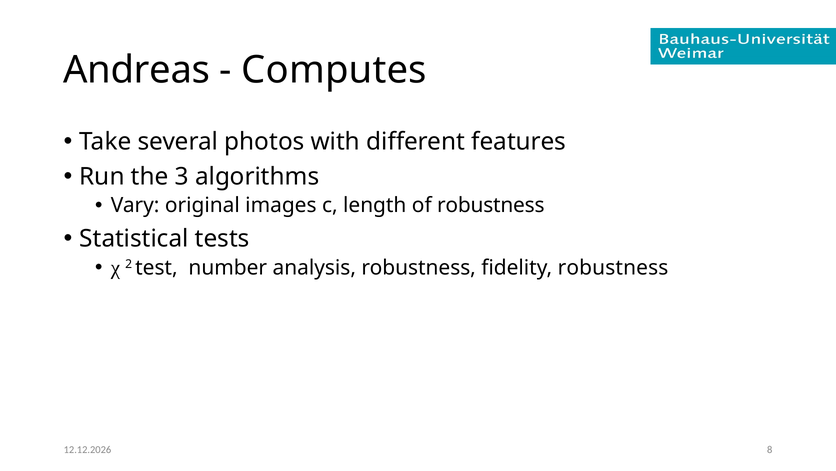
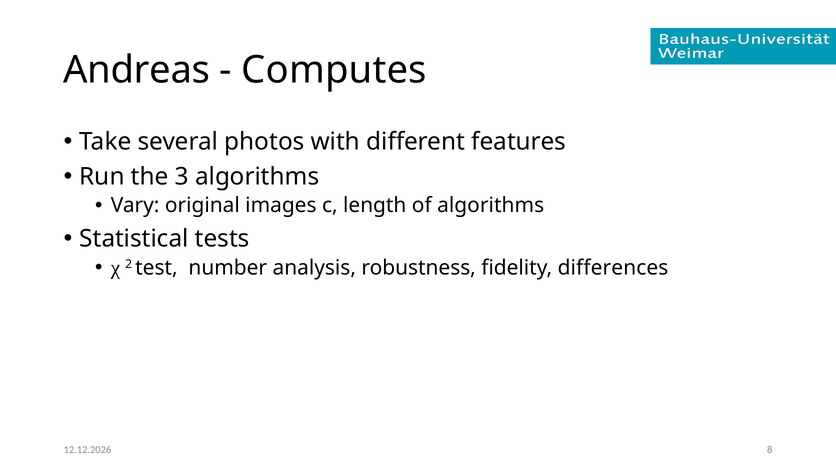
of robustness: robustness -> algorithms (491, 205)
fidelity robustness: robustness -> differences (613, 267)
